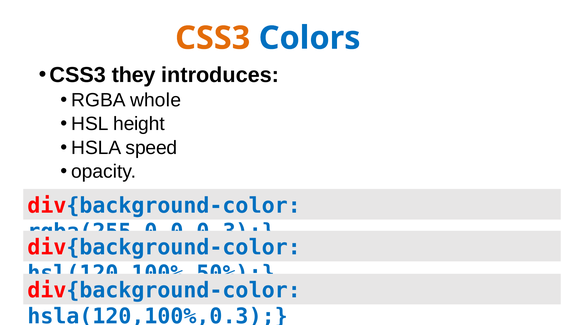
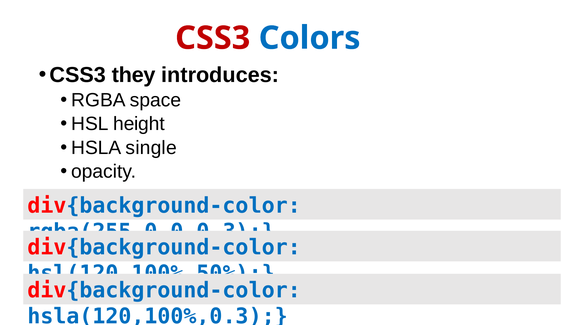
CSS3 colour: orange -> red (213, 38)
whole: whole -> space (156, 100)
speed: speed -> single (151, 147)
